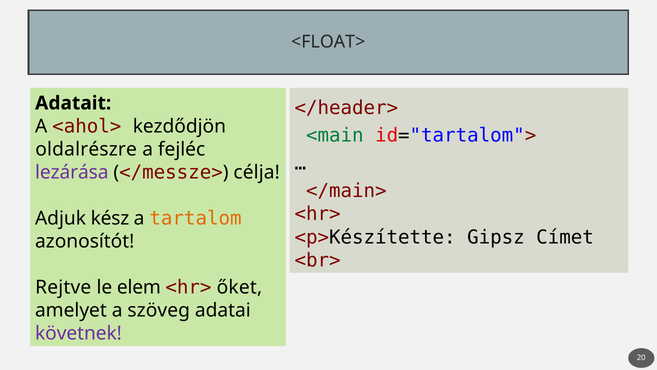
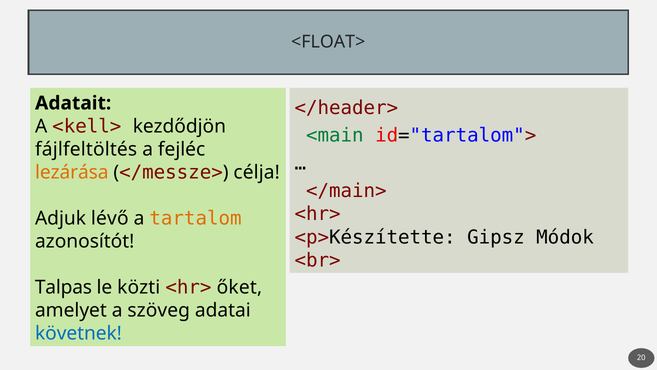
<ahol>: <ahol> -> <kell> (87, 126)
oldalrészre: oldalrészre -> fájlfeltöltés (86, 149)
lezárása colour: purple -> orange (72, 172)
kész: kész -> lévő (110, 218)
Címet: Címet -> Módok (565, 237)
Rejtve: Rejtve -> Talpas (63, 287)
elem: elem -> közti (139, 287)
követnek colour: purple -> blue (78, 333)
